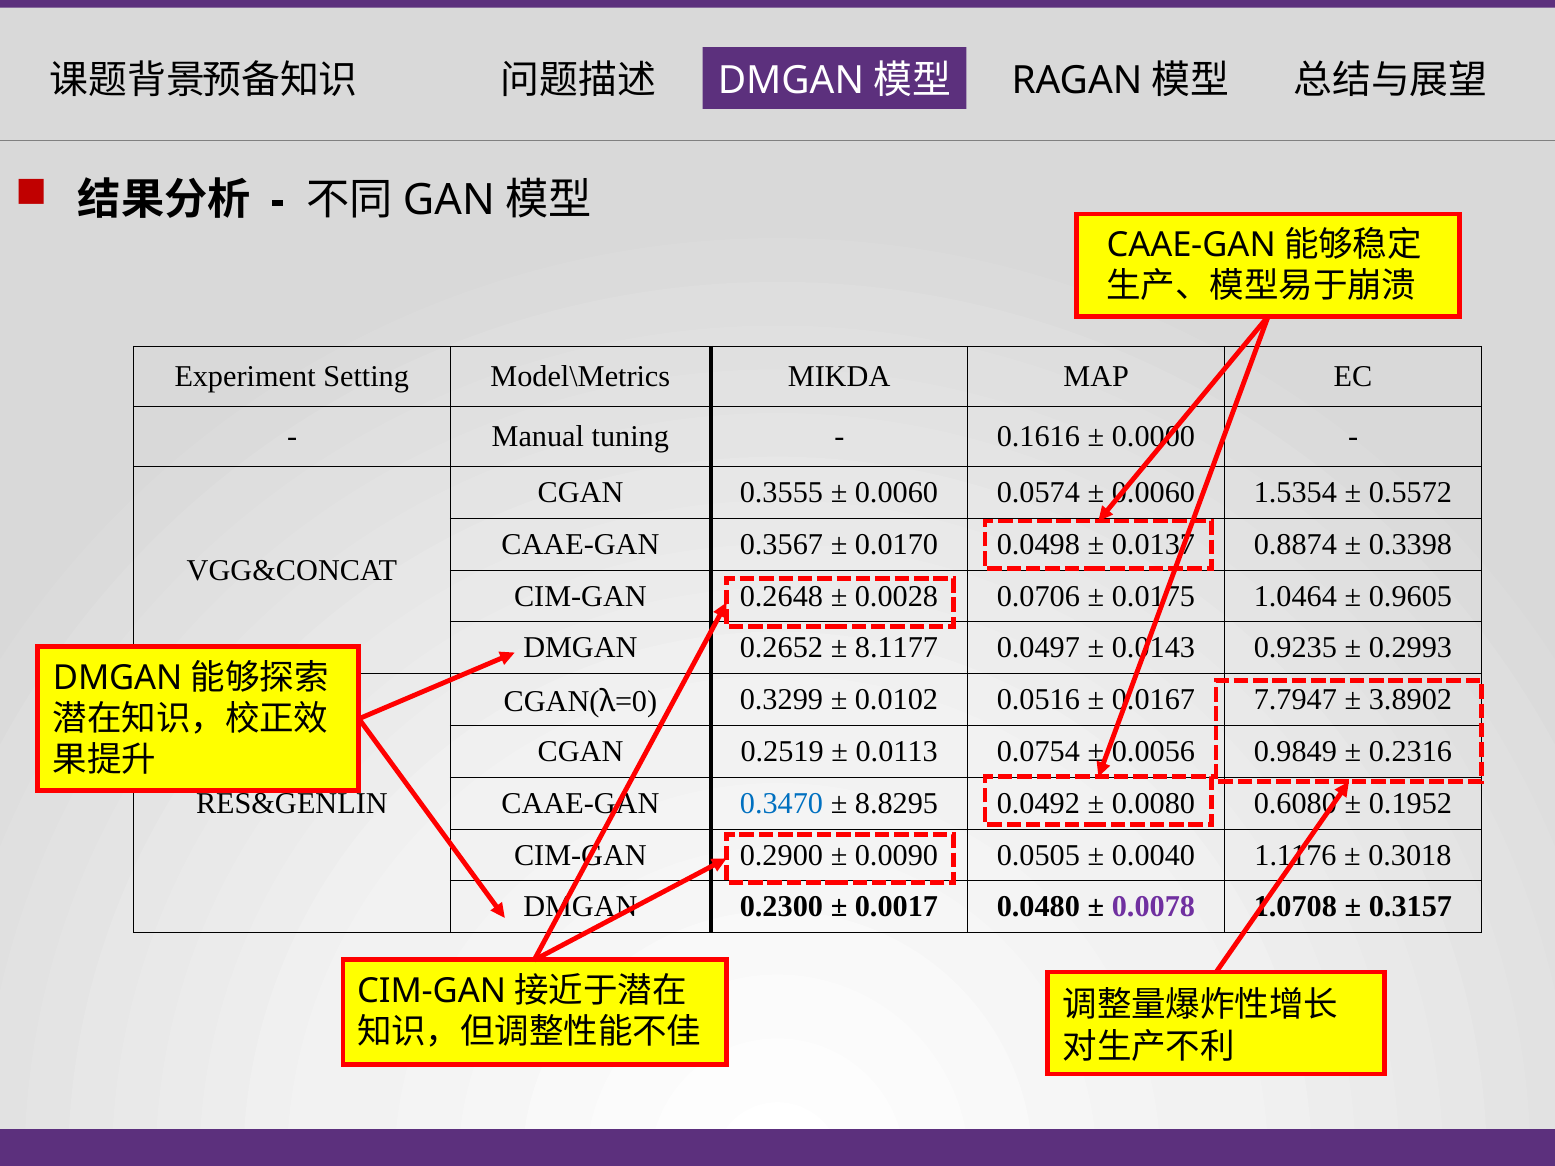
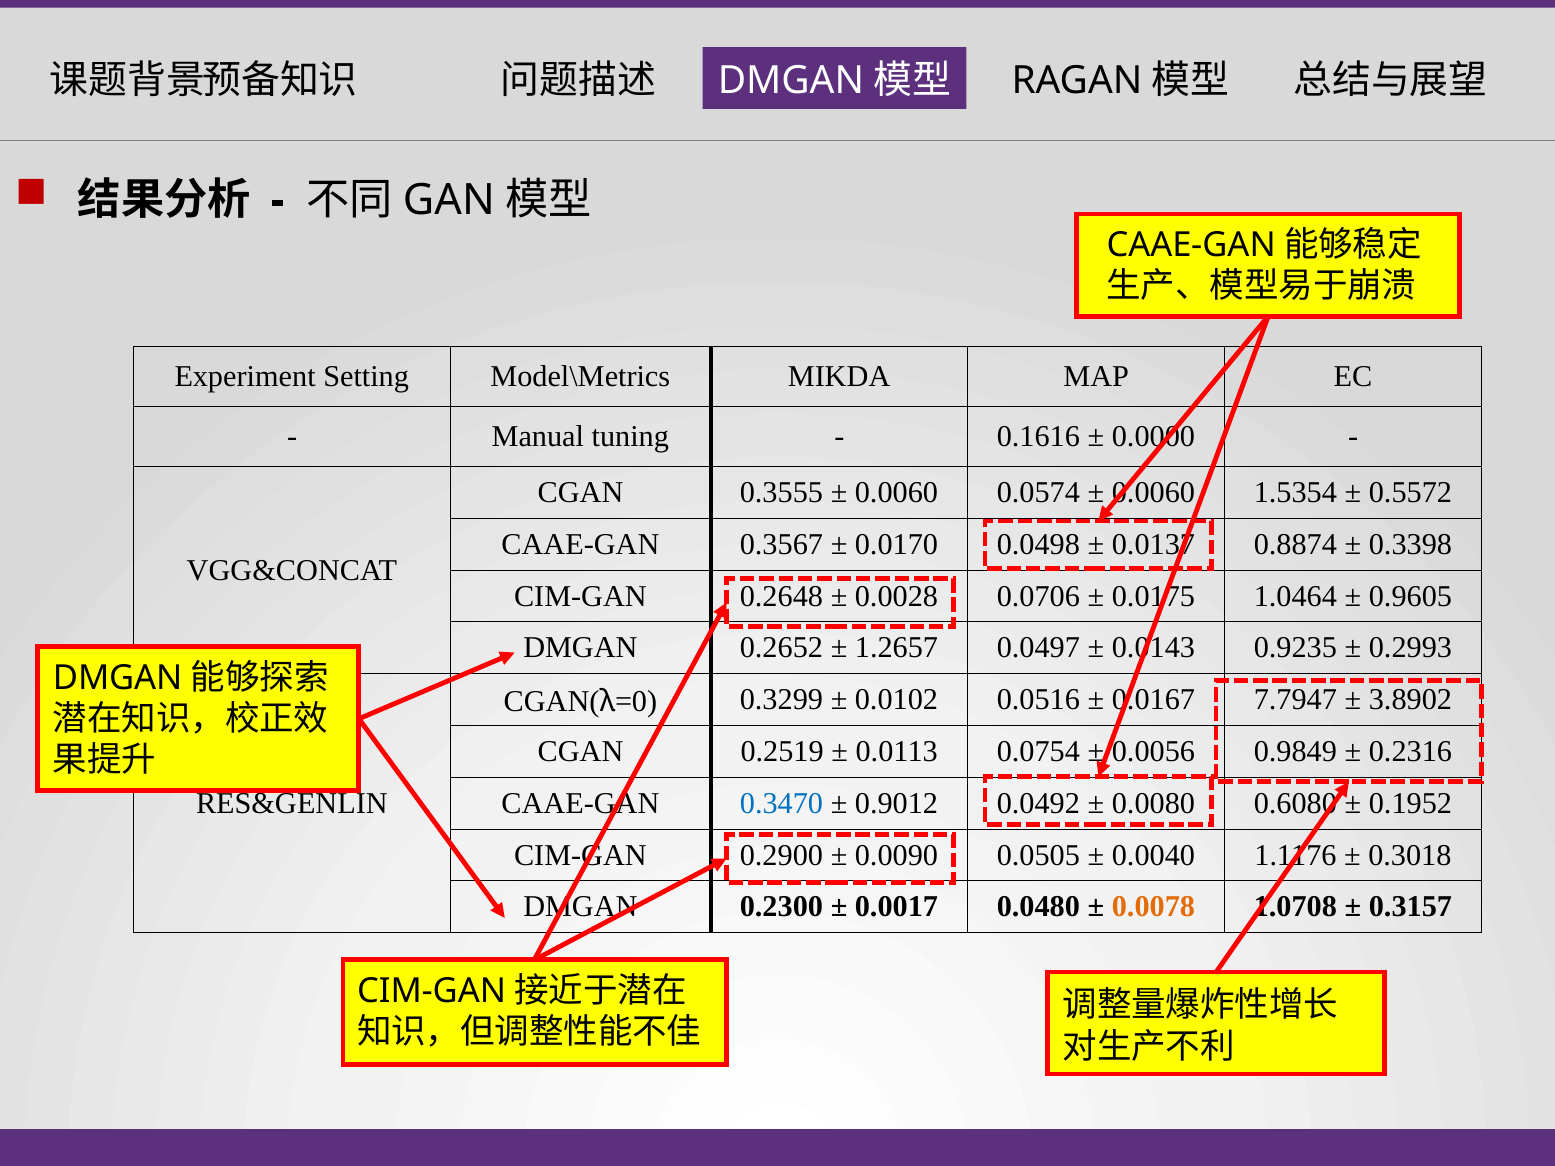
8.1177: 8.1177 -> 1.2657 (896, 648)
8.8295: 8.8295 -> 0.9012 (896, 804)
0.0078 colour: purple -> orange (1153, 907)
